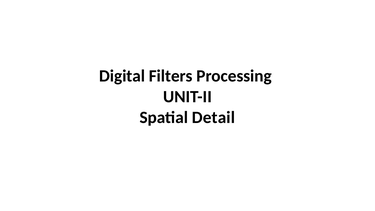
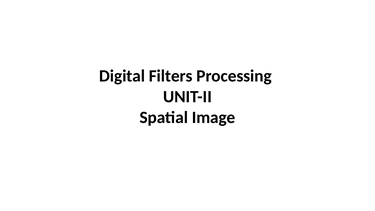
Detail: Detail -> Image (214, 117)
